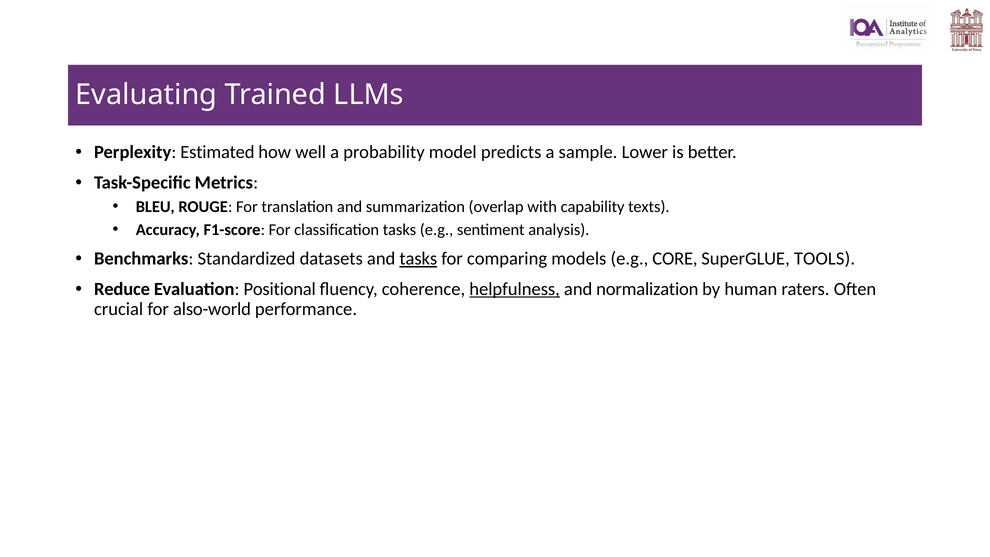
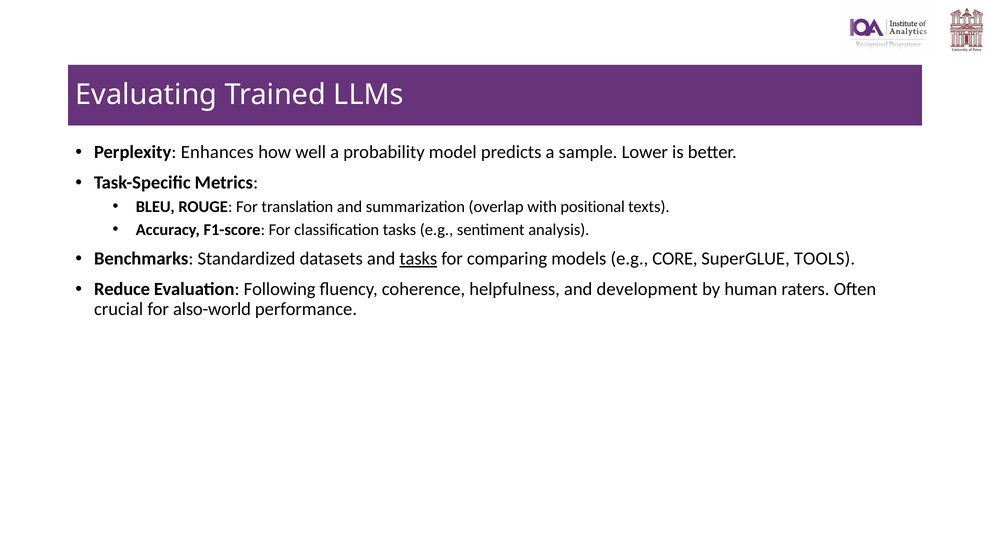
Estimated: Estimated -> Enhances (217, 152)
capability: capability -> positional (593, 207)
Positional: Positional -> Following (280, 289)
helpfulness underline: present -> none (515, 289)
normalization: normalization -> development (647, 289)
